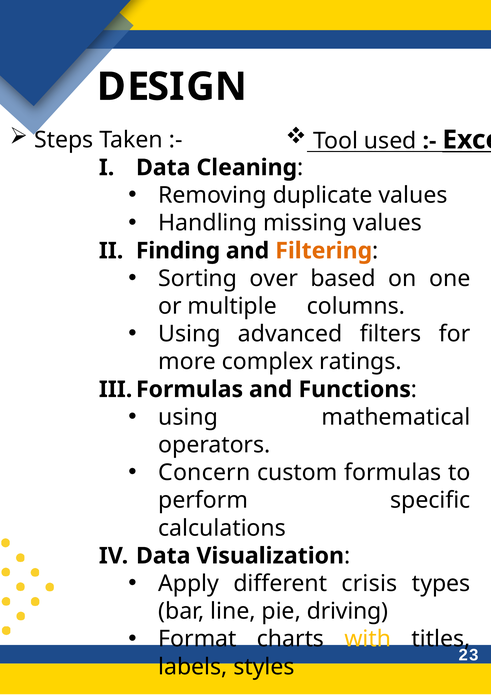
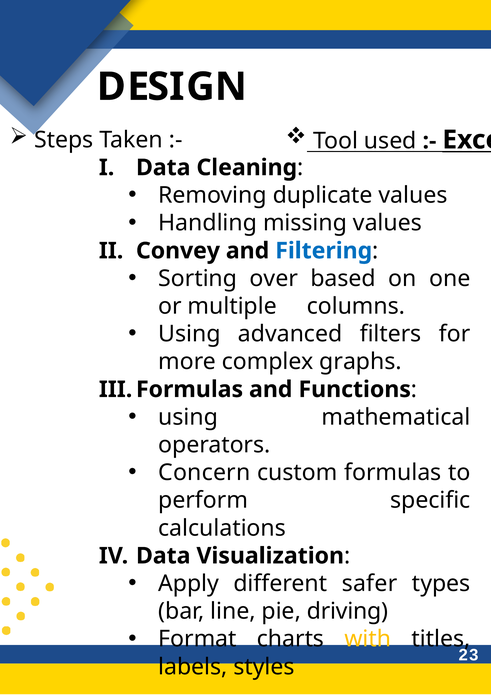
Finding: Finding -> Convey (178, 251)
Filtering colour: orange -> blue (324, 251)
ratings: ratings -> graphs (361, 362)
crisis: crisis -> safer (369, 584)
